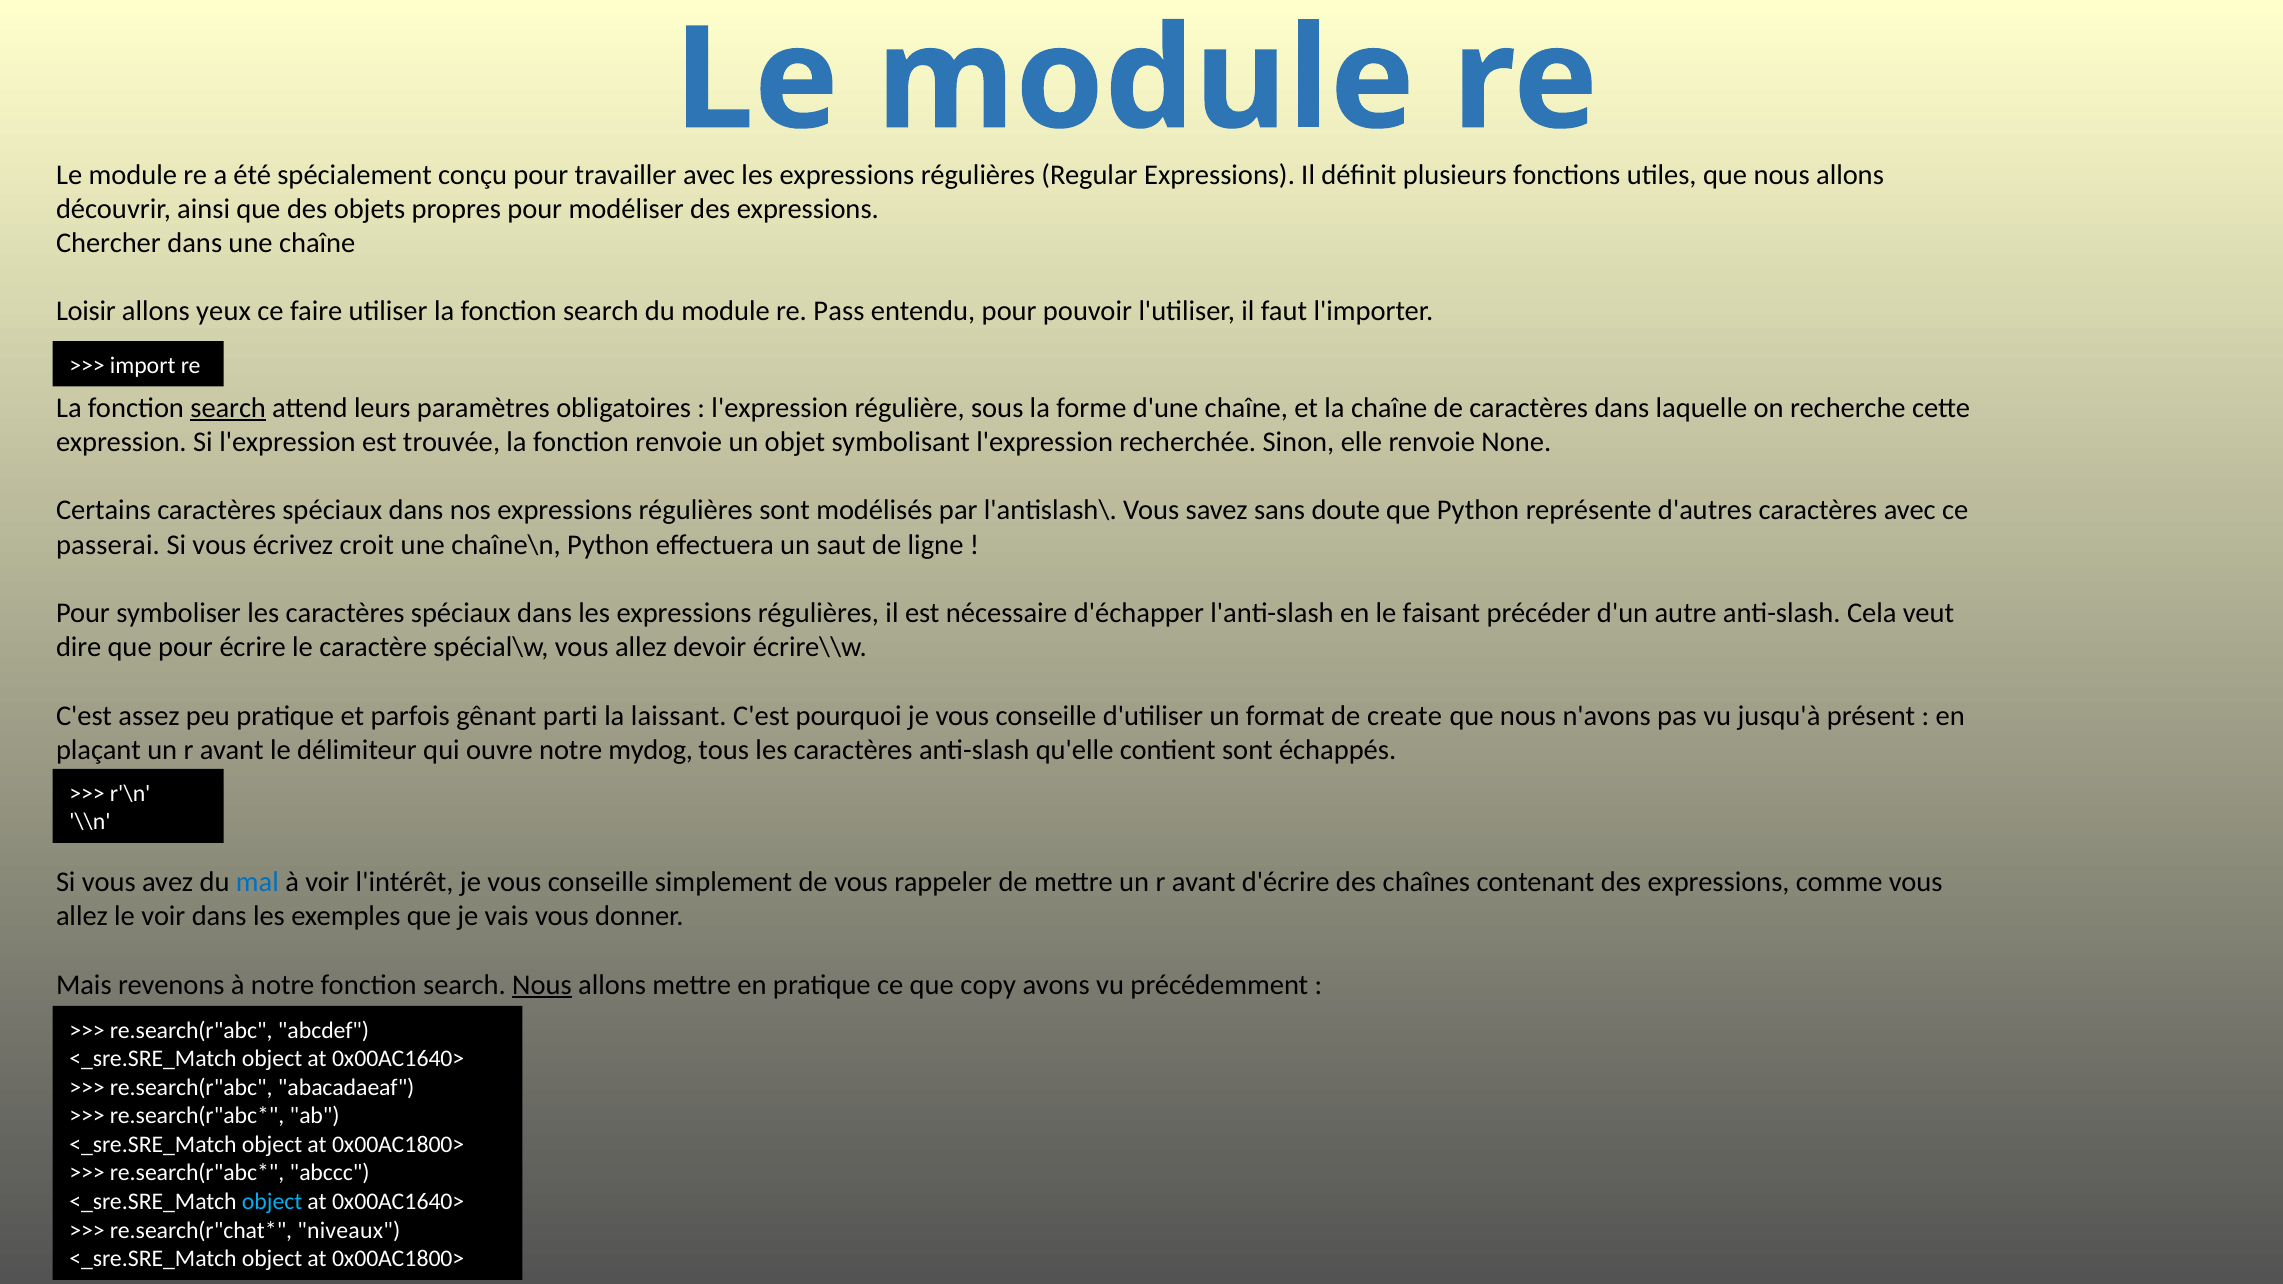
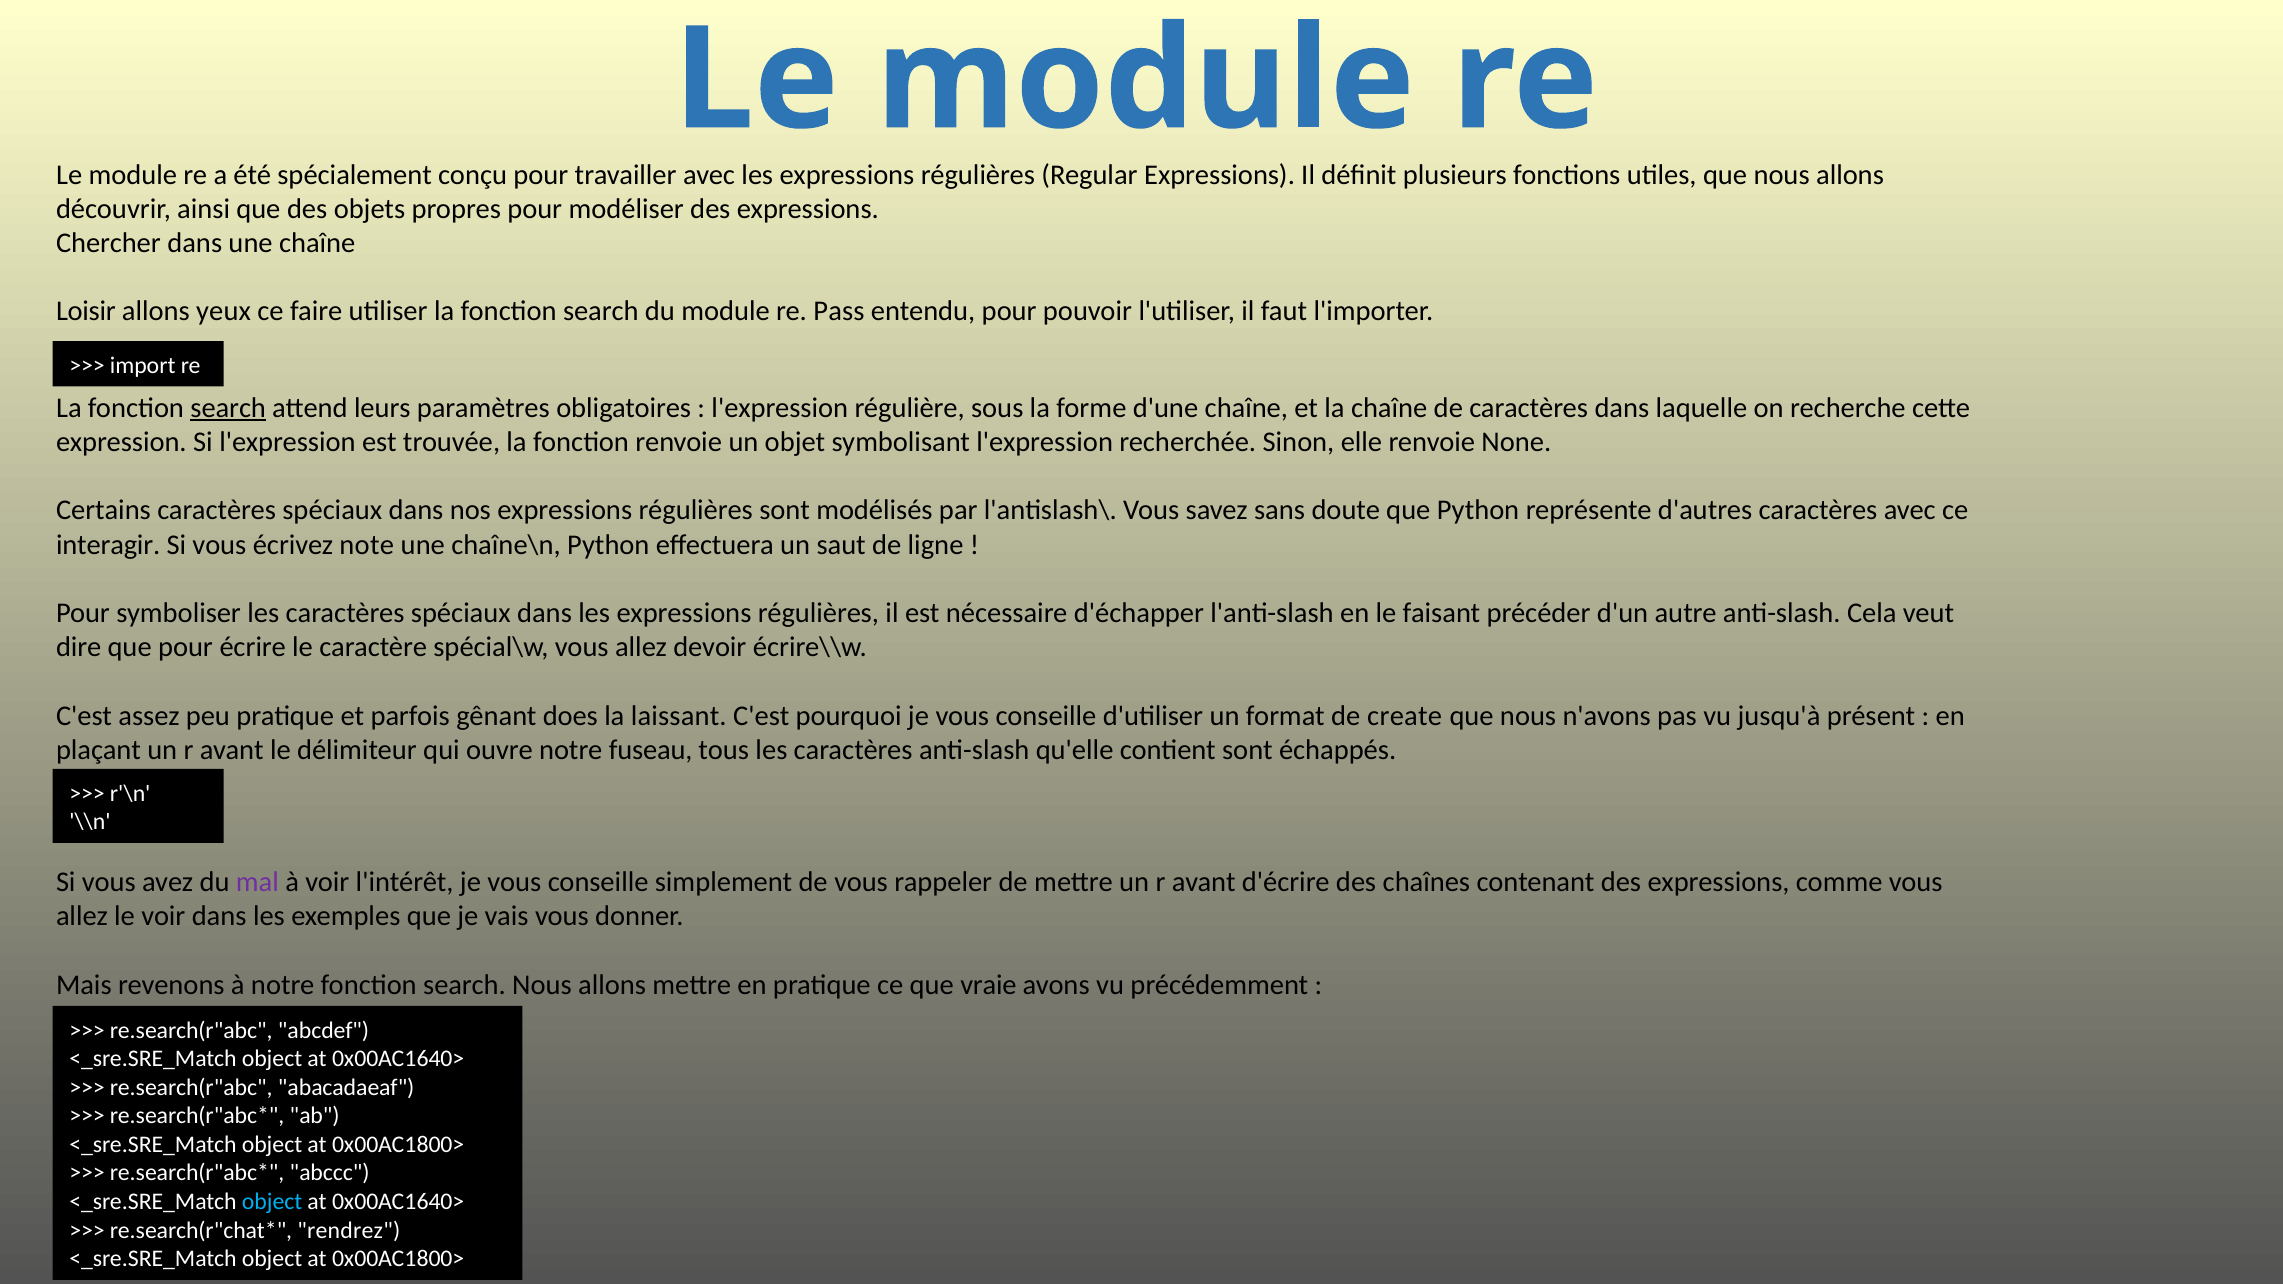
passerai: passerai -> interagir (108, 545)
croit: croit -> note (367, 545)
parti: parti -> does (570, 716)
mydog: mydog -> fuseau (651, 750)
mal colour: blue -> purple (257, 882)
Nous underline: present -> none (542, 985)
copy: copy -> vraie (988, 985)
niveaux: niveaux -> rendrez (349, 1230)
